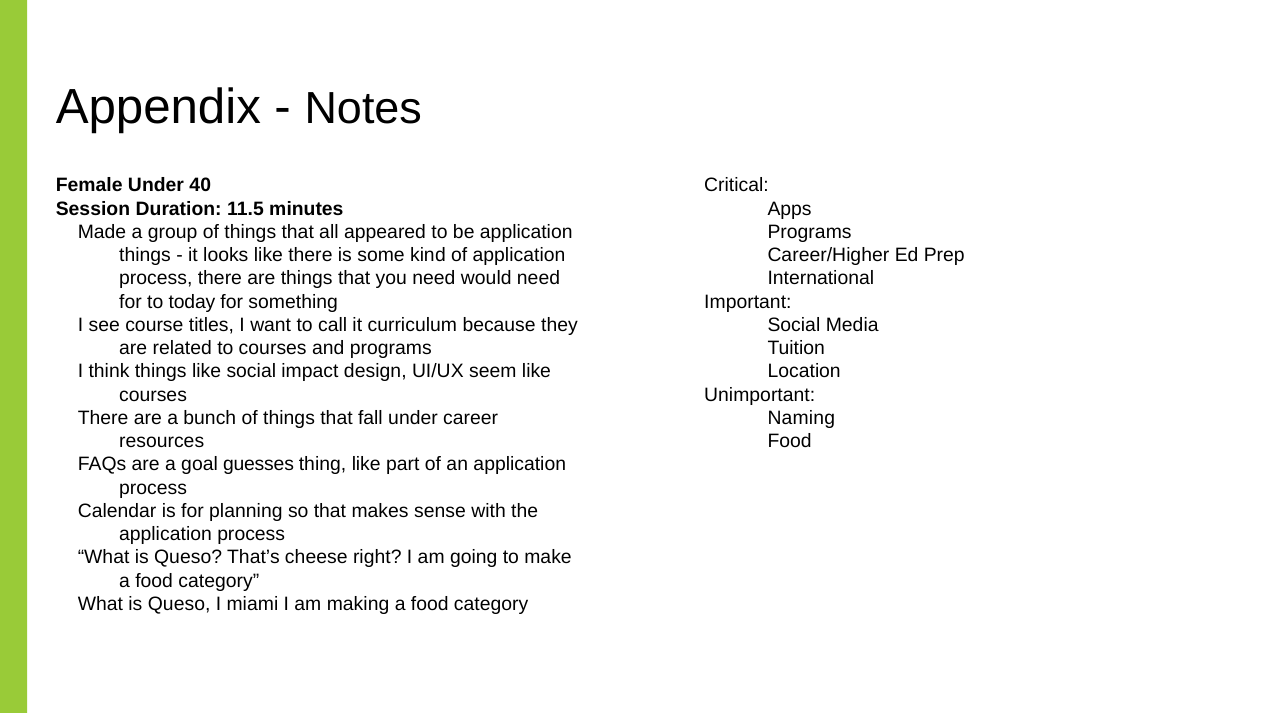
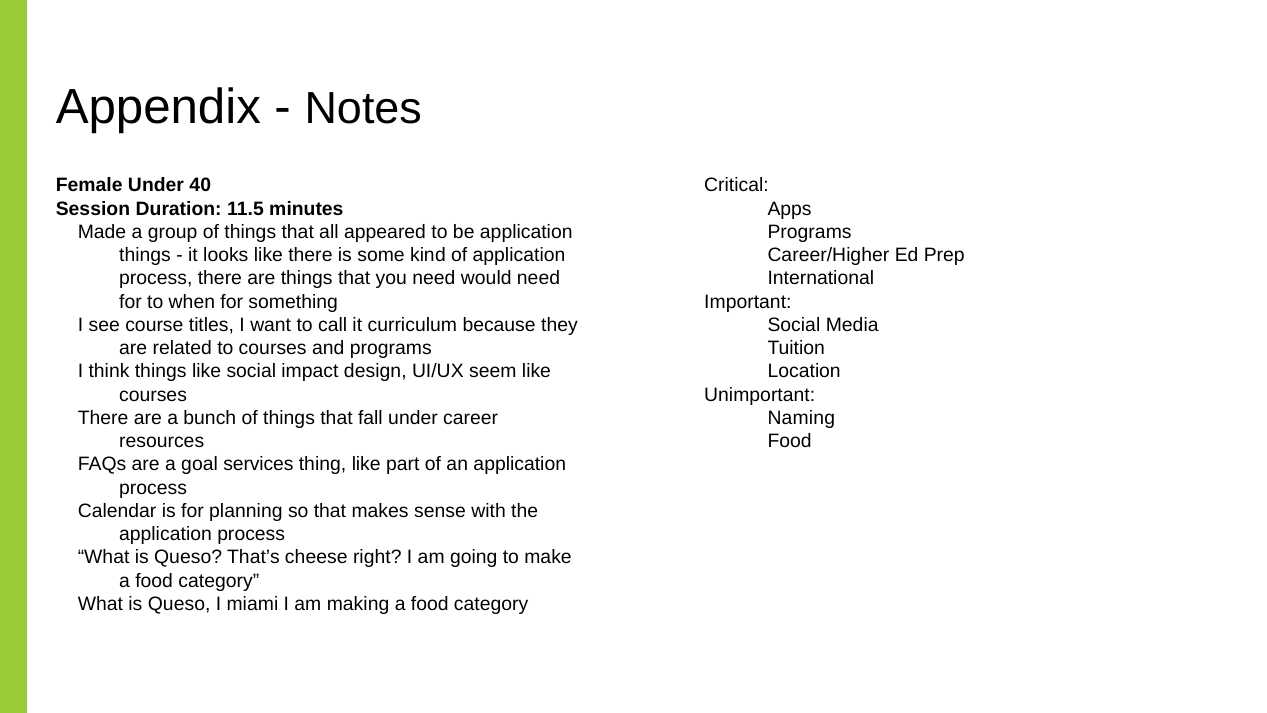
today: today -> when (192, 302)
guesses: guesses -> services (258, 464)
